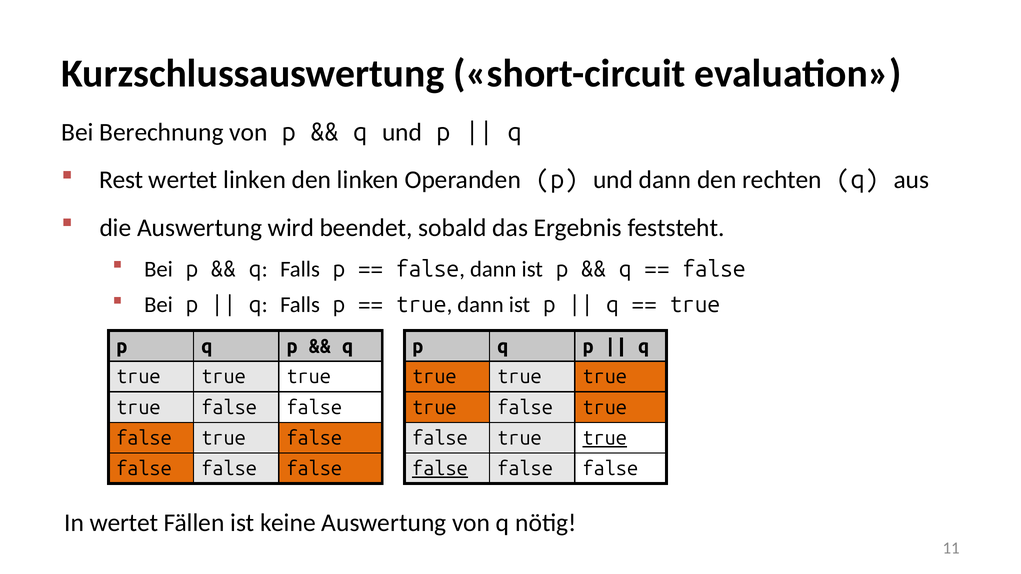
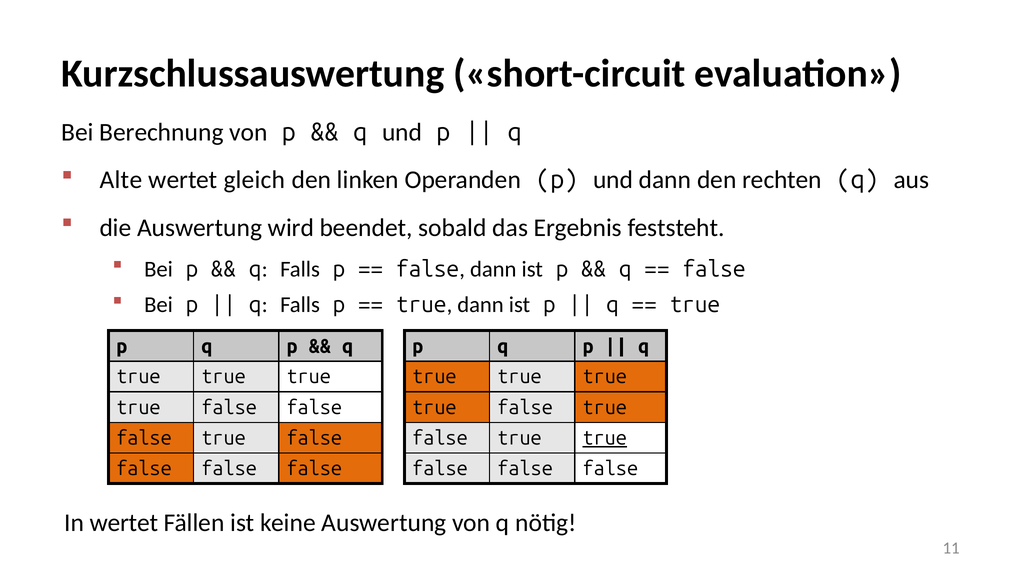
Rest: Rest -> Alte (121, 180)
wertet linken: linken -> gleich (254, 180)
false underline: present -> none (440, 469)
